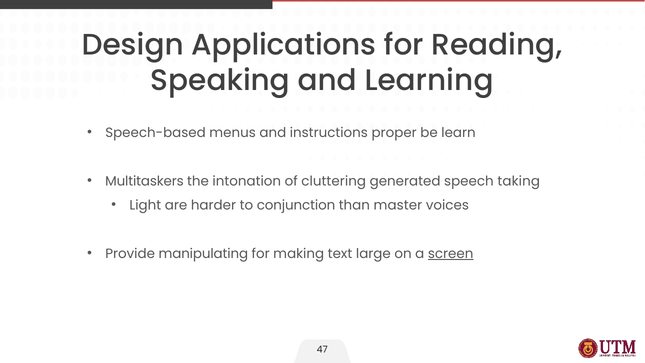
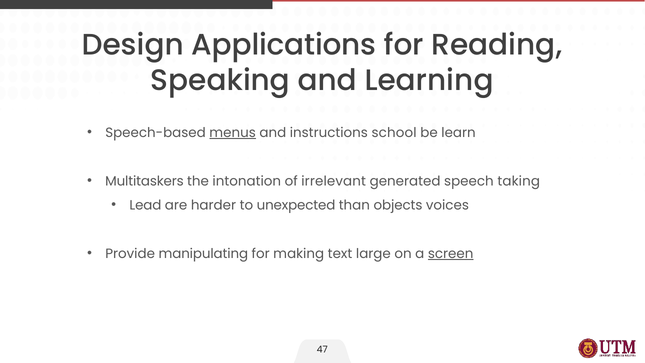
menus underline: none -> present (233, 133)
proper: proper -> school (394, 133)
cluttering: cluttering -> irrelevant (334, 181)
Light: Light -> Lead (145, 205)
conjunction: conjunction -> unexpected (296, 205)
master: master -> objects (398, 205)
